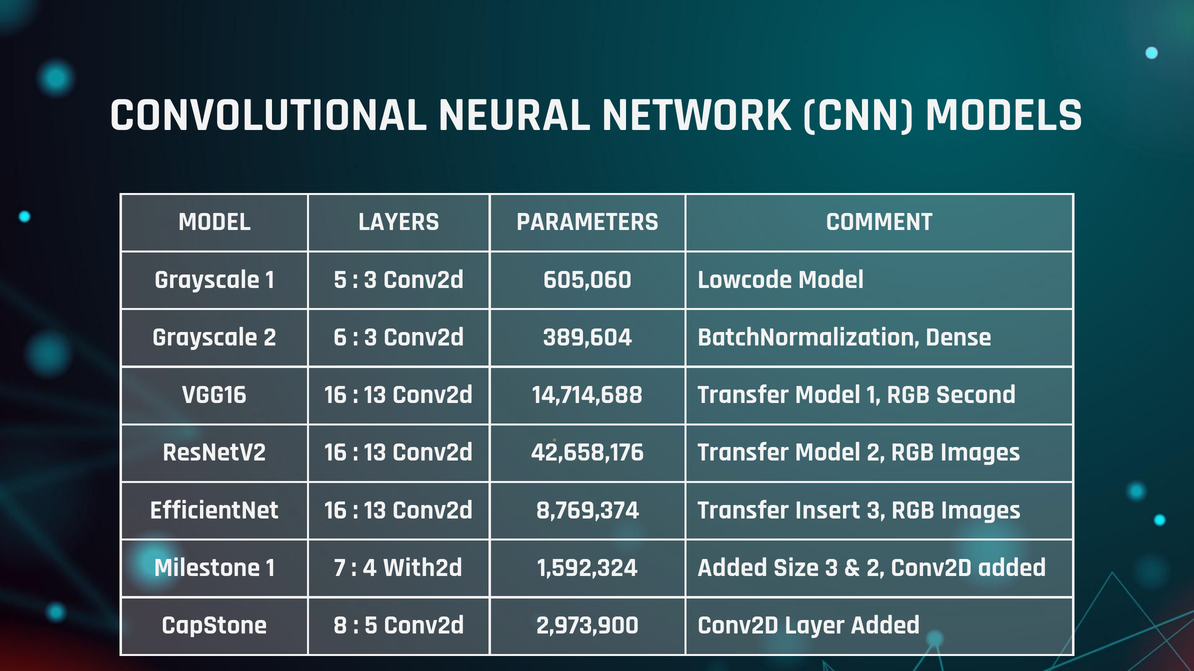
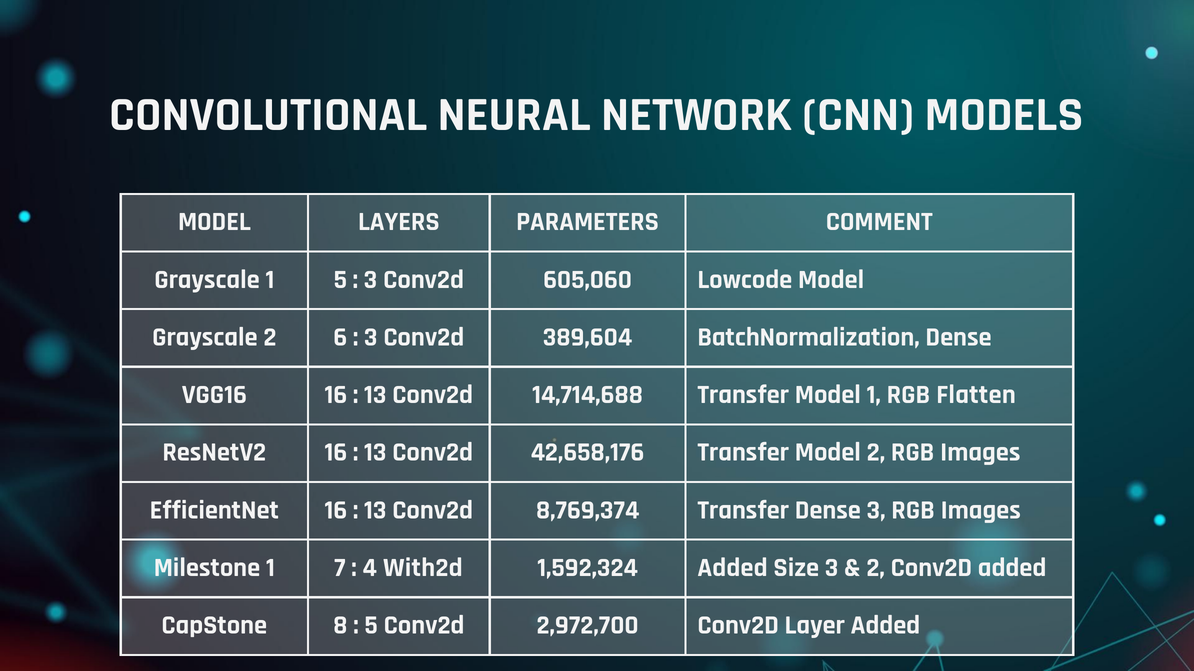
Second: Second -> Flatten (976, 395)
Transfer Insert: Insert -> Dense (828, 510)
2,973,900: 2,973,900 -> 2,972,700 (588, 626)
